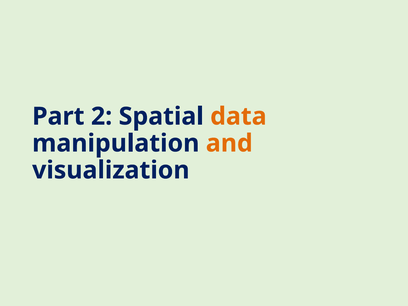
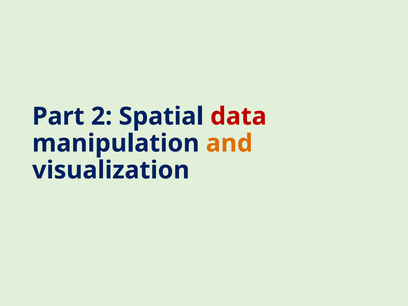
data colour: orange -> red (238, 116)
